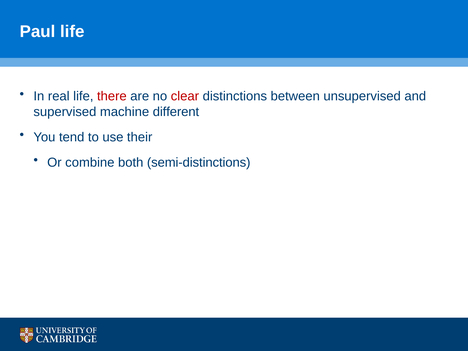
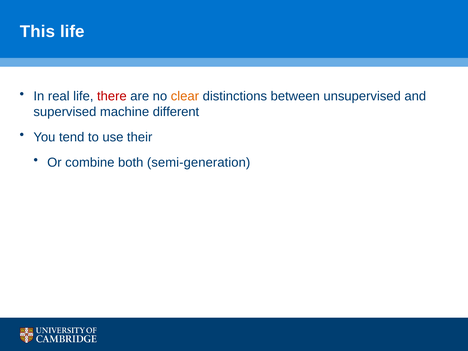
Paul: Paul -> This (37, 32)
clear colour: red -> orange (185, 96)
semi-distinctions: semi-distinctions -> semi-generation (199, 162)
